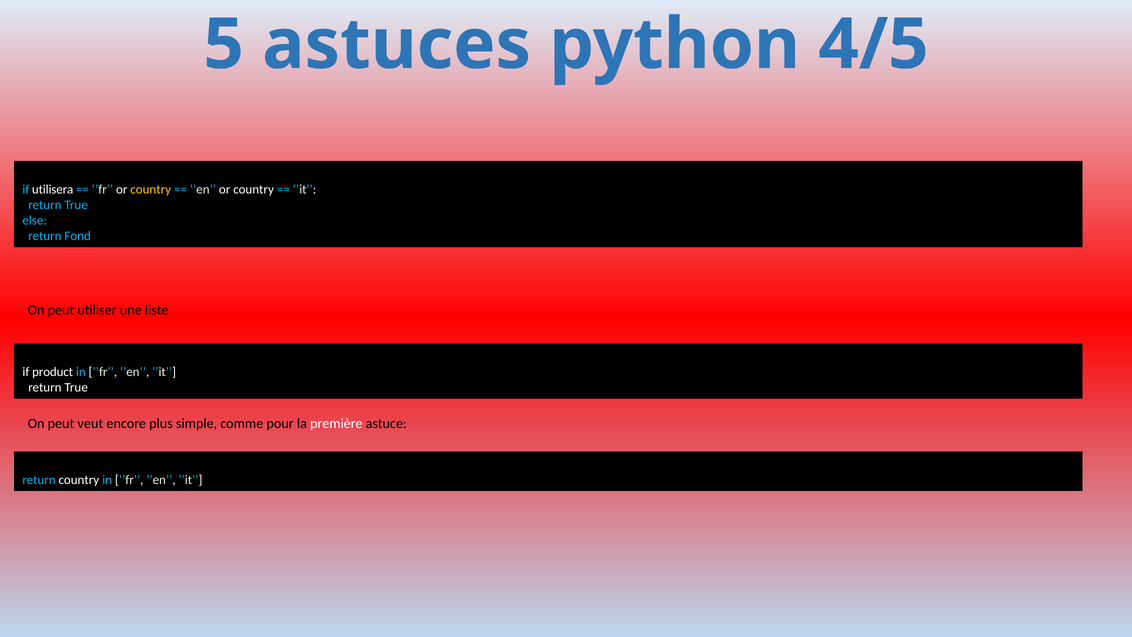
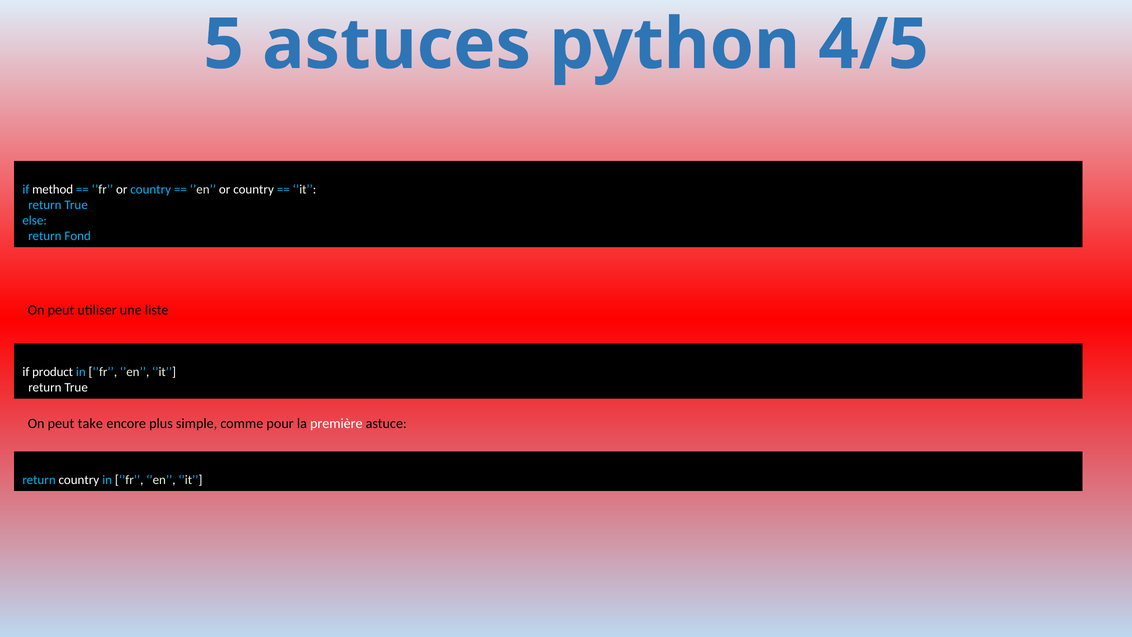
utilisera: utilisera -> method (53, 189)
country colour: yellow -> light blue (151, 189)
veut: veut -> take (90, 424)
